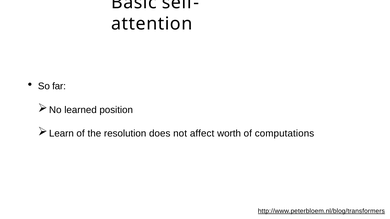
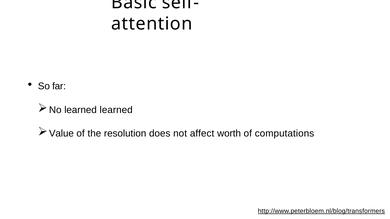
learned position: position -> learned (116, 110)
Learn: Learn -> Value (61, 134)
